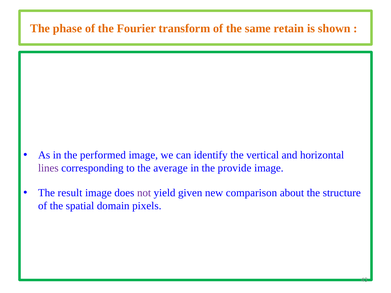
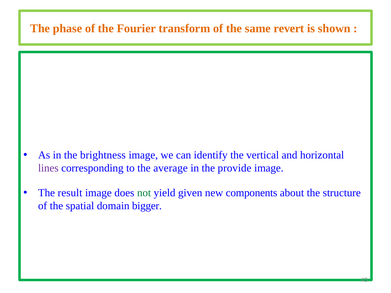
retain: retain -> revert (289, 28)
performed: performed -> brightness (103, 155)
not colour: purple -> green (144, 193)
comparison: comparison -> components (252, 193)
pixels: pixels -> bigger (147, 206)
